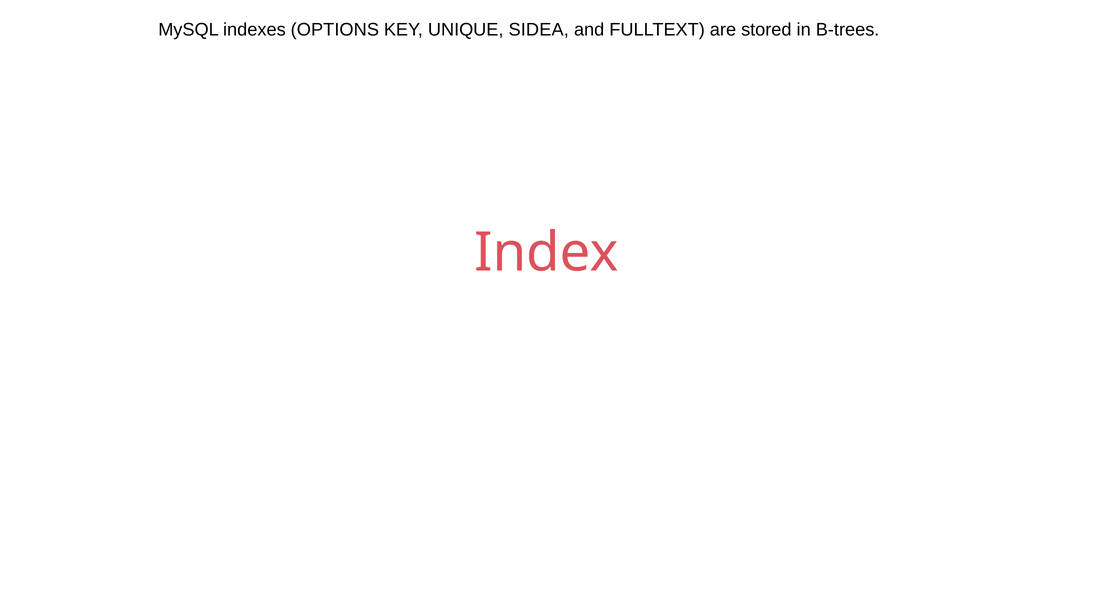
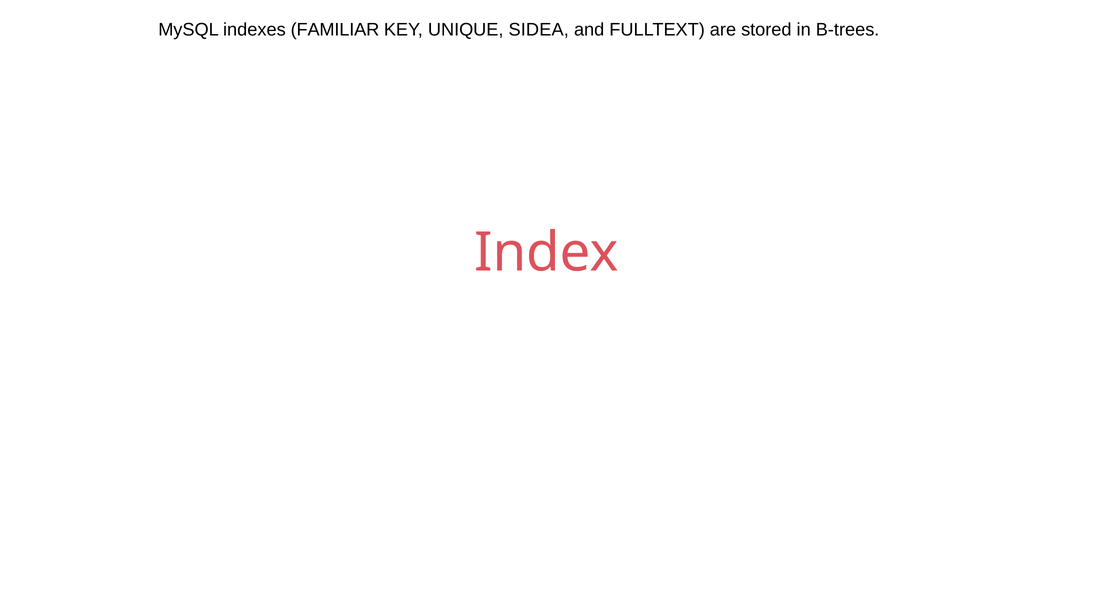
OPTIONS: OPTIONS -> FAMILIAR (335, 30)
